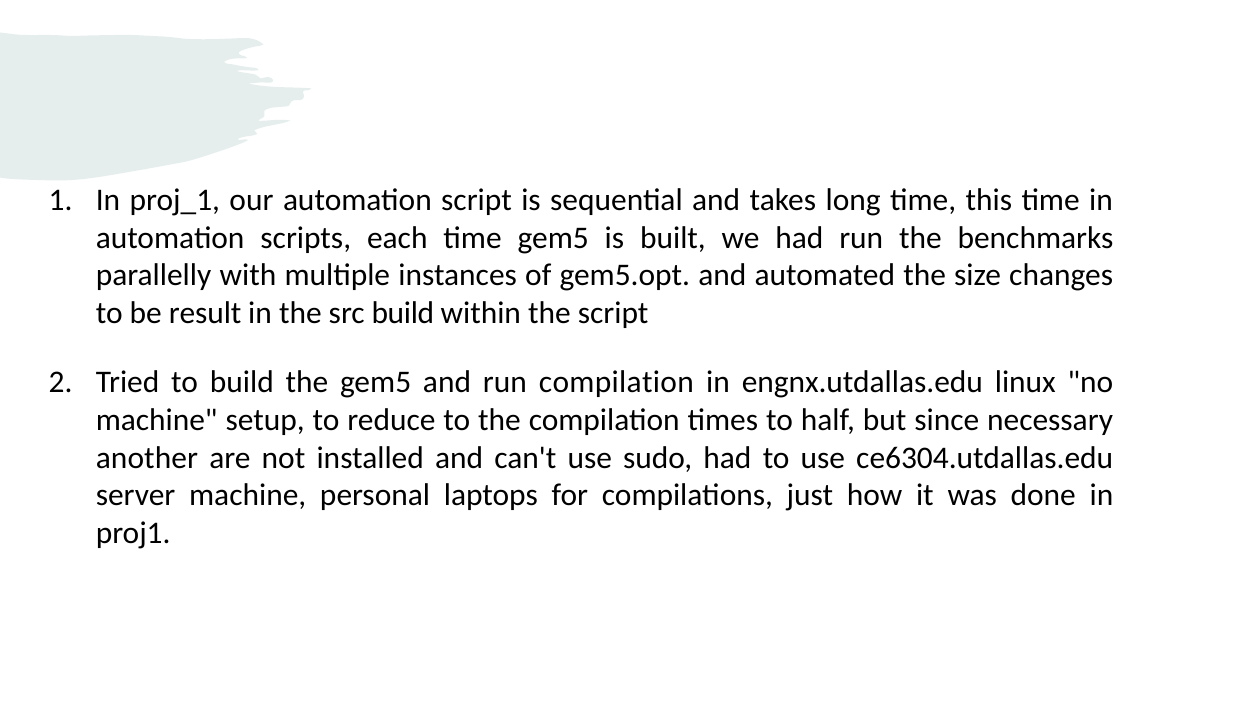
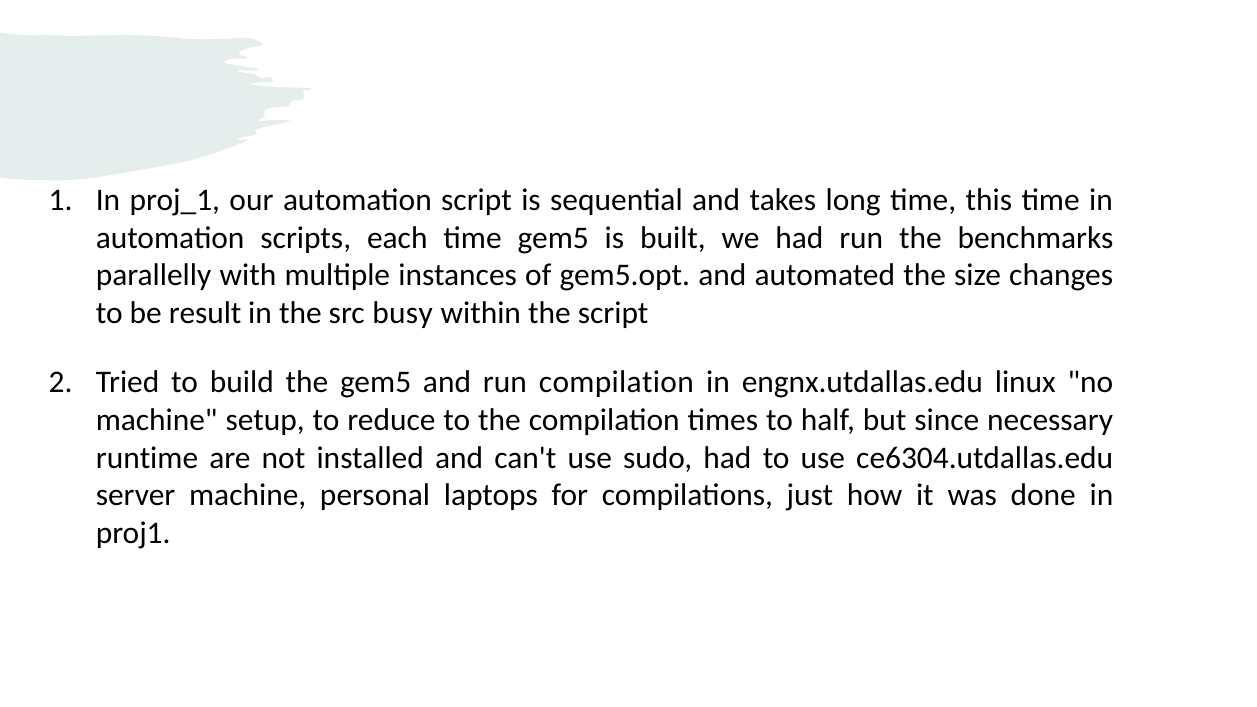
src build: build -> busy (403, 313)
another: another -> runtime (147, 458)
